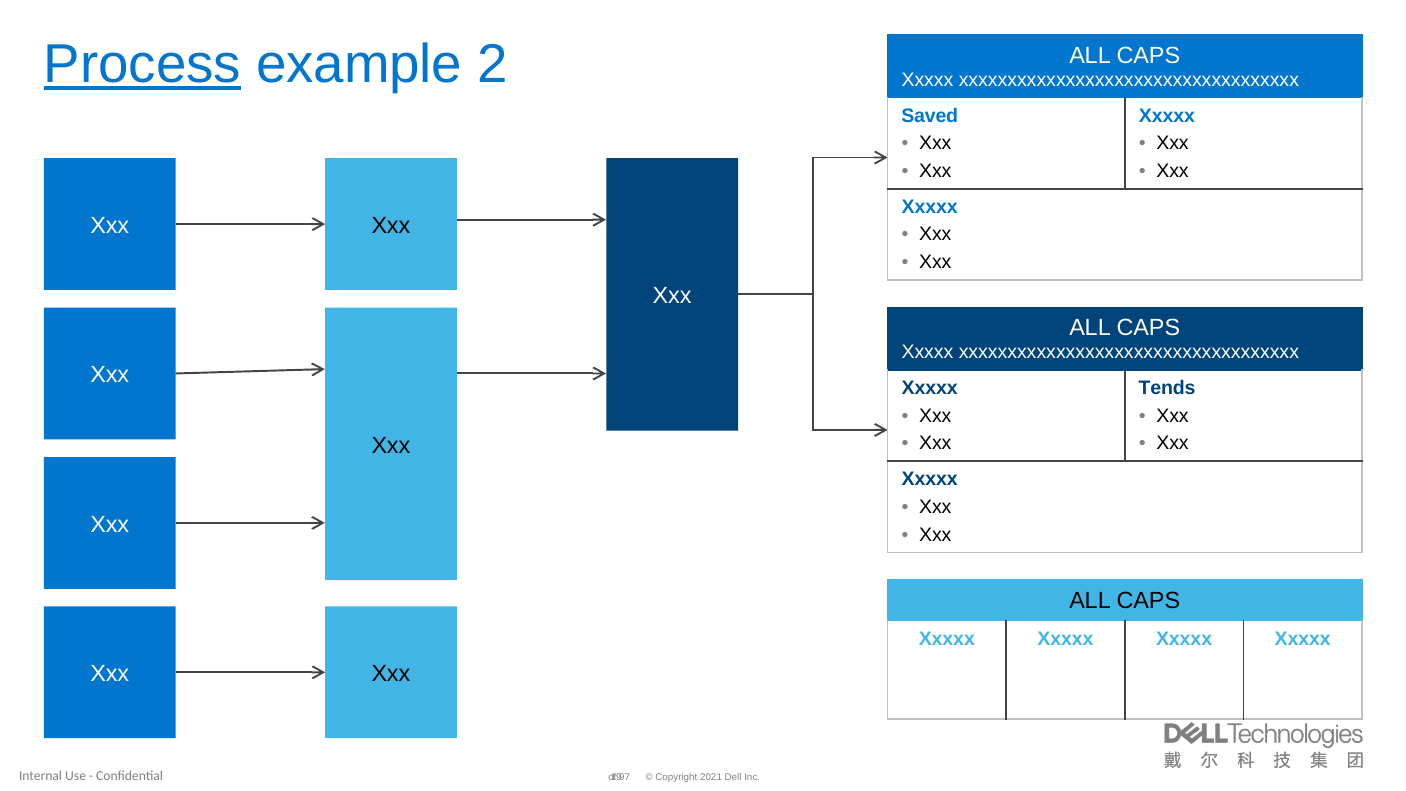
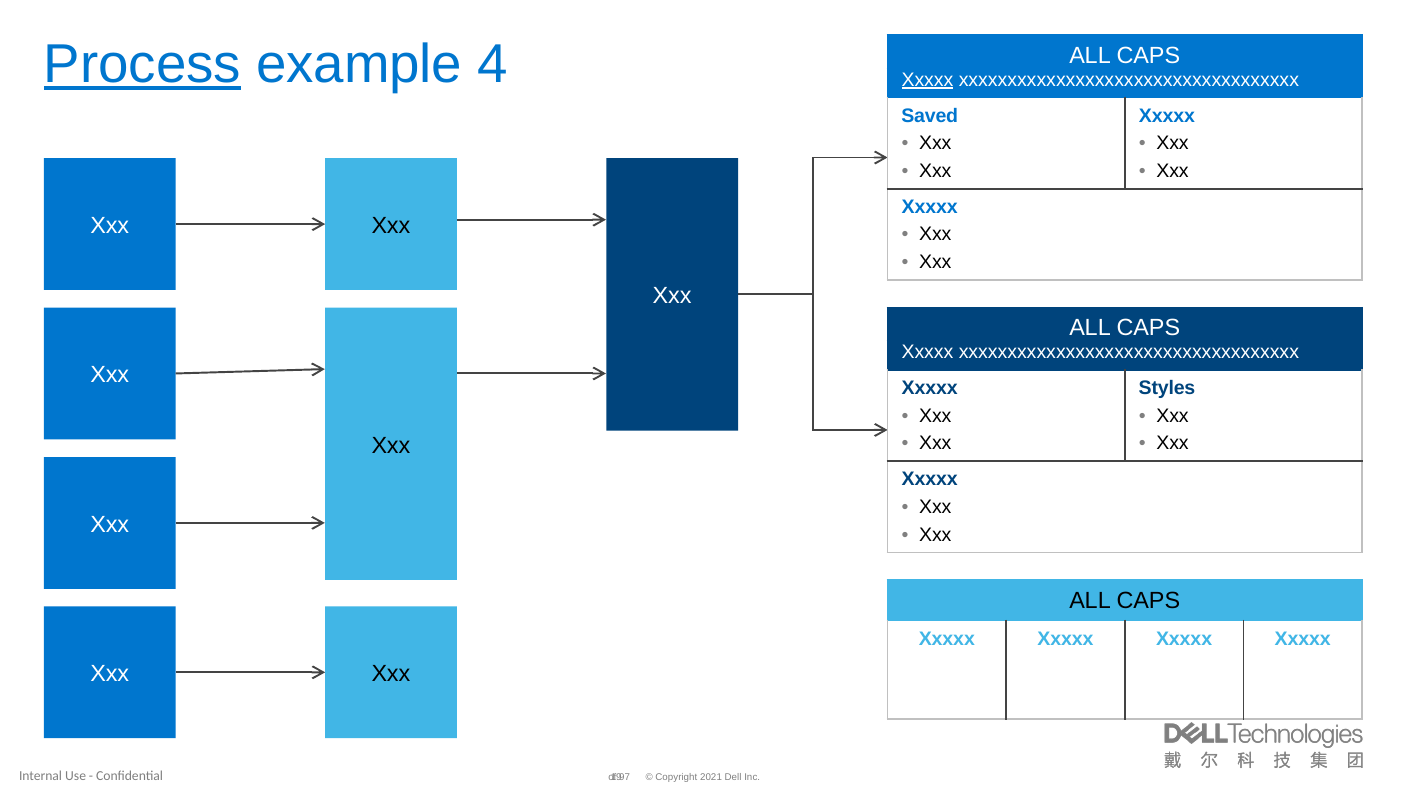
2: 2 -> 4 (493, 64)
Xxxxx underline: none -> present (928, 80)
Tends: Tends -> Styles (1167, 388)
